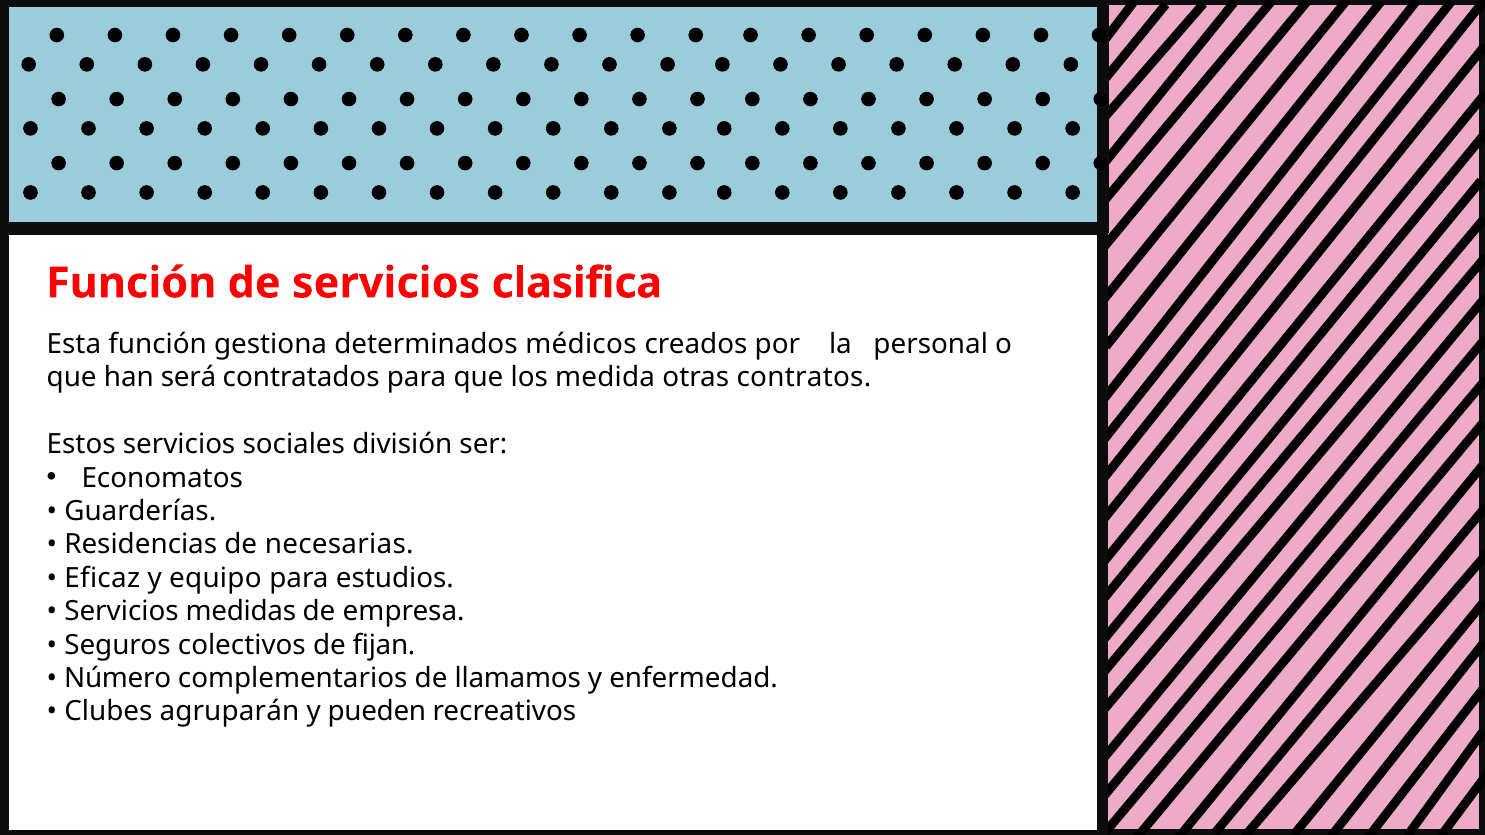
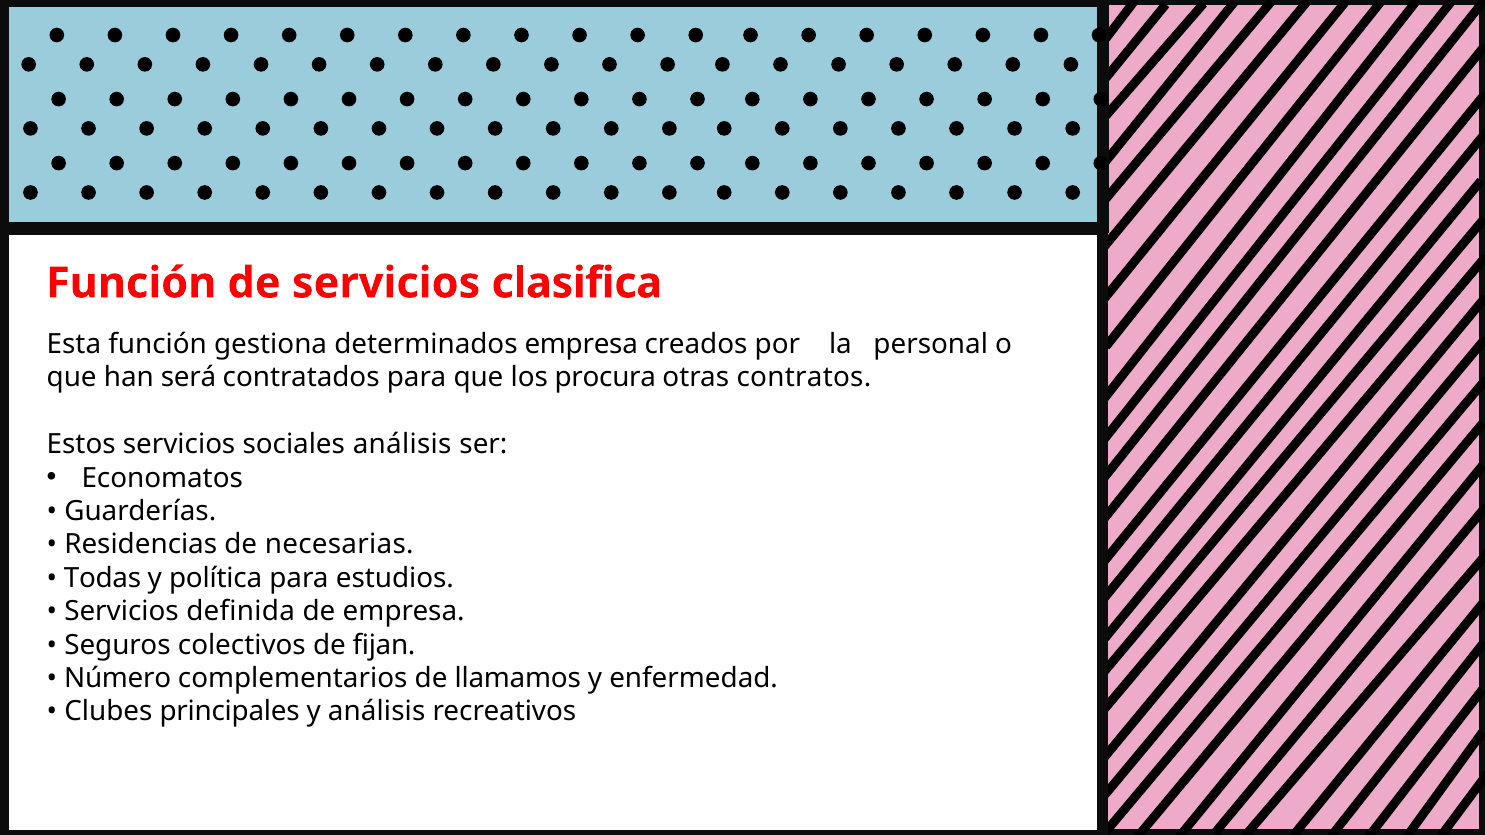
determinados médicos: médicos -> empresa (581, 344)
medida: medida -> procura (605, 378)
sociales división: división -> análisis (402, 445)
Eficaz: Eficaz -> Todas (103, 578)
equipo: equipo -> política (216, 578)
medidas: medidas -> definida (241, 612)
agruparán: agruparán -> principales (230, 712)
y pueden: pueden -> análisis (377, 712)
